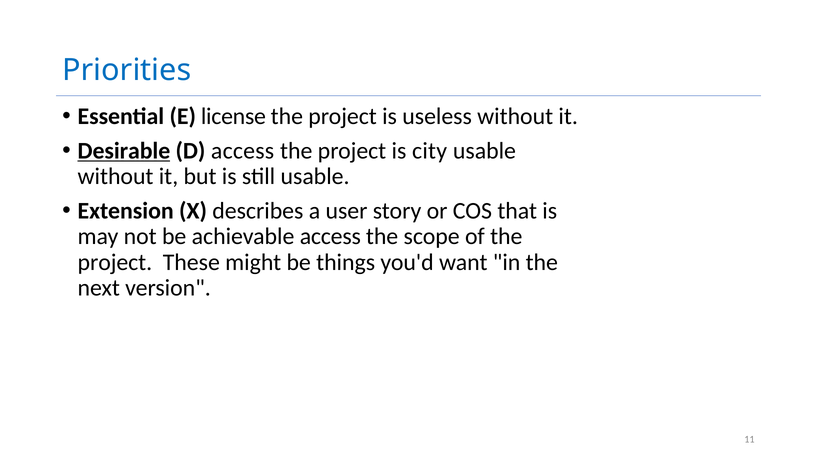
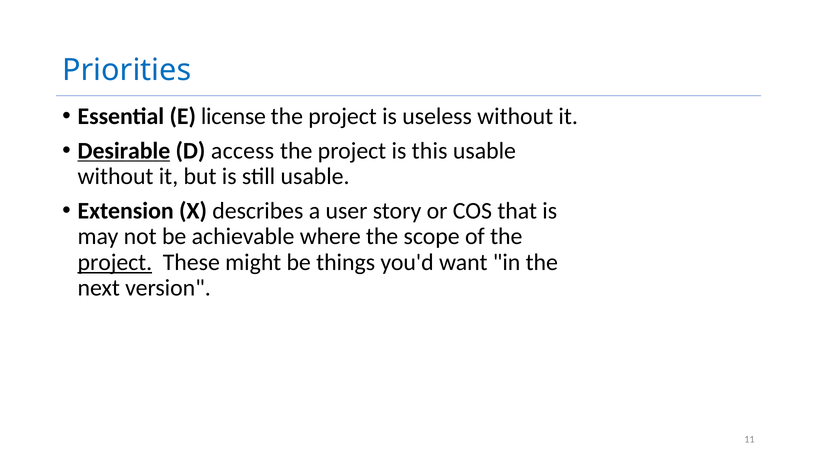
city: city -> this (430, 151)
achievable access: access -> where (330, 236)
project underline: none -> present (115, 262)
